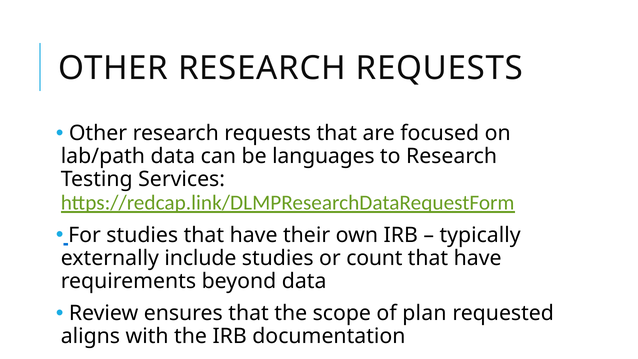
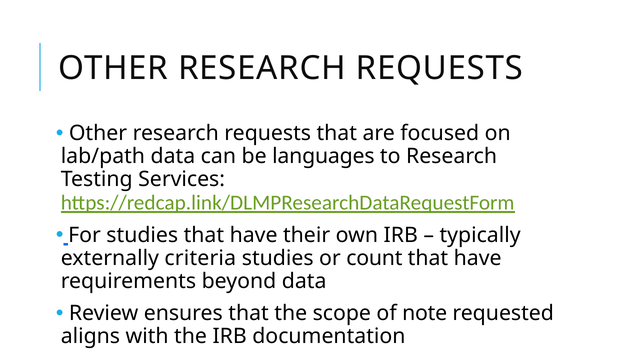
include: include -> criteria (200, 258)
plan: plan -> note (425, 313)
